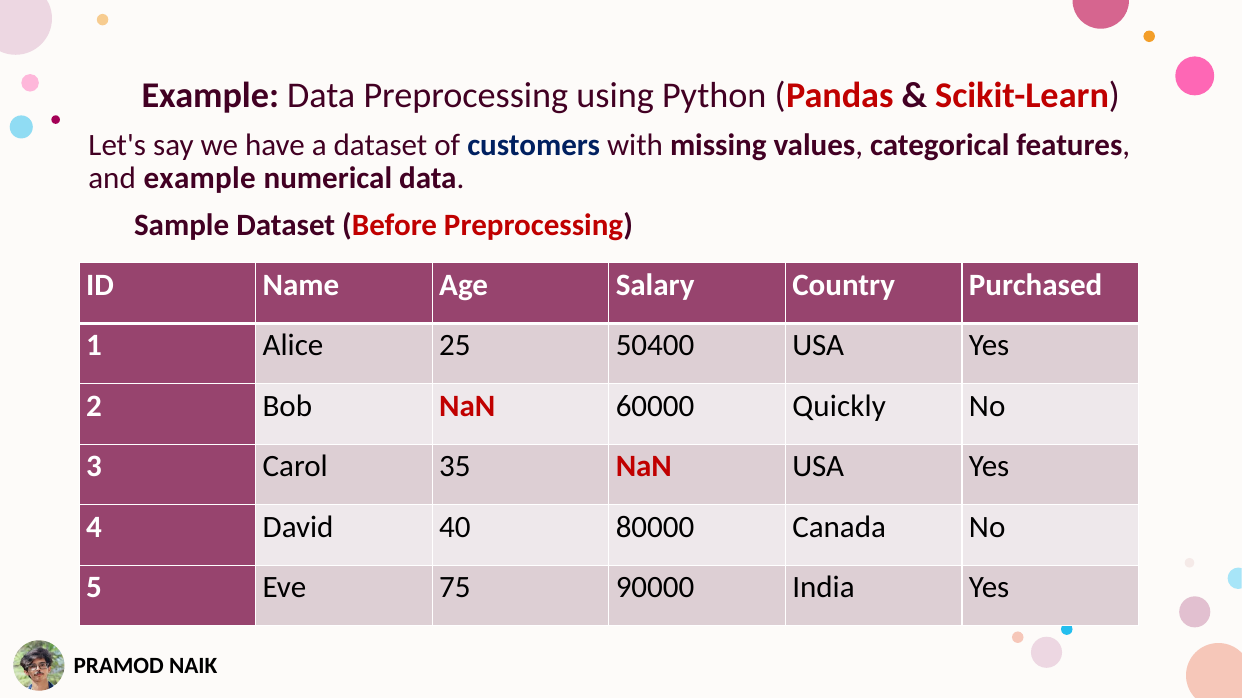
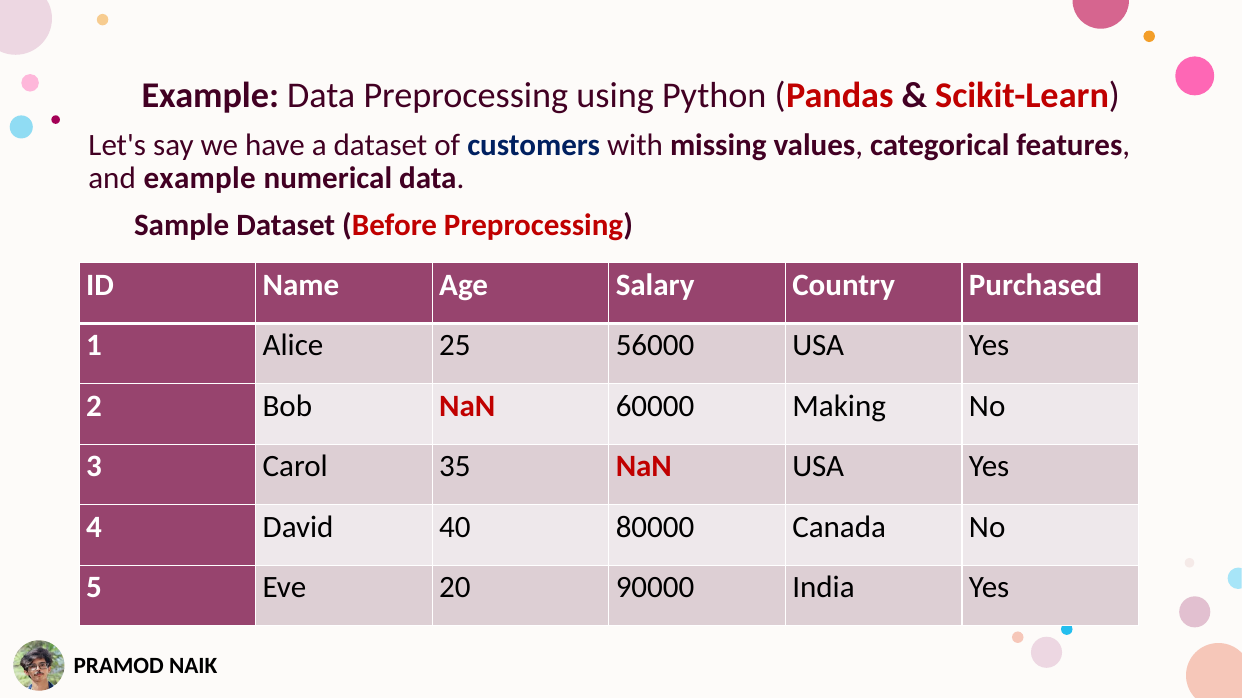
50400: 50400 -> 56000 (655, 346)
Quickly: Quickly -> Making (839, 406)
75: 75 -> 20 (455, 588)
